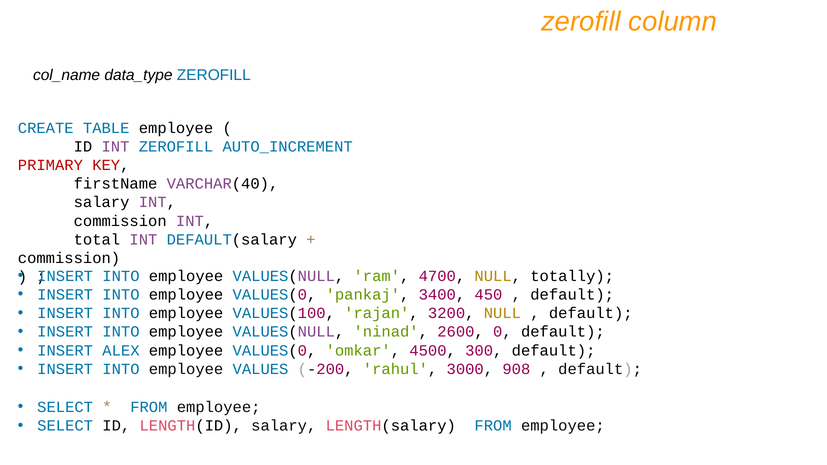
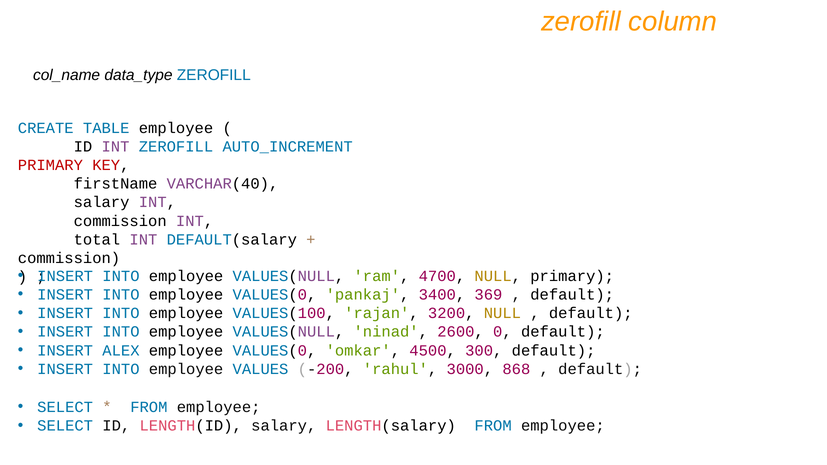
NULL totally: totally -> primary (572, 276)
450: 450 -> 369 (488, 295)
908: 908 -> 868 (516, 369)
